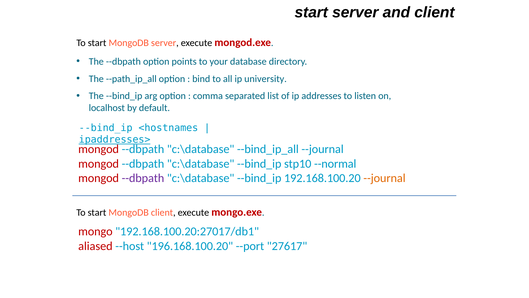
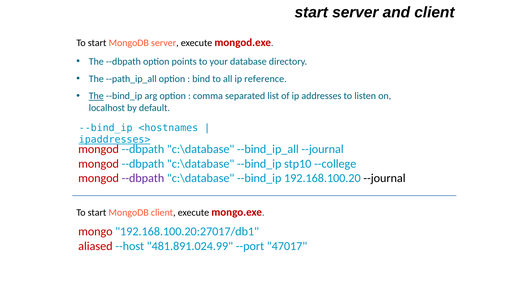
university: university -> reference (266, 79)
The underline: none -> present (96, 96)
--normal: --normal -> --college (335, 164)
--journal colour: orange -> black (384, 178)
196.168.100.20: 196.168.100.20 -> 481.891.024.99 (190, 246)
27617: 27617 -> 47017 (287, 246)
